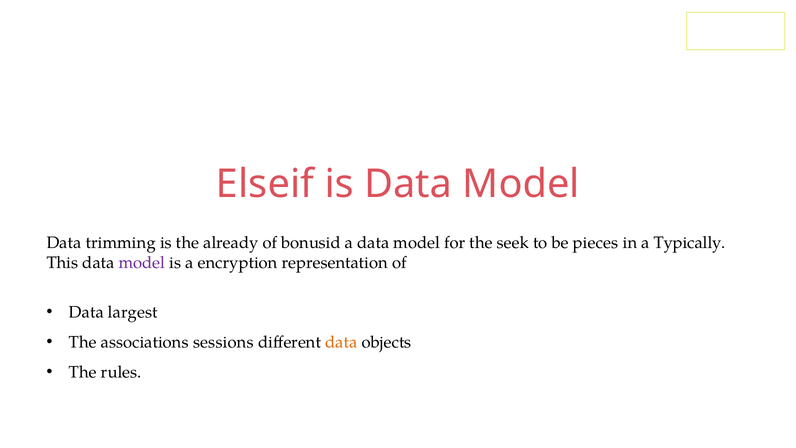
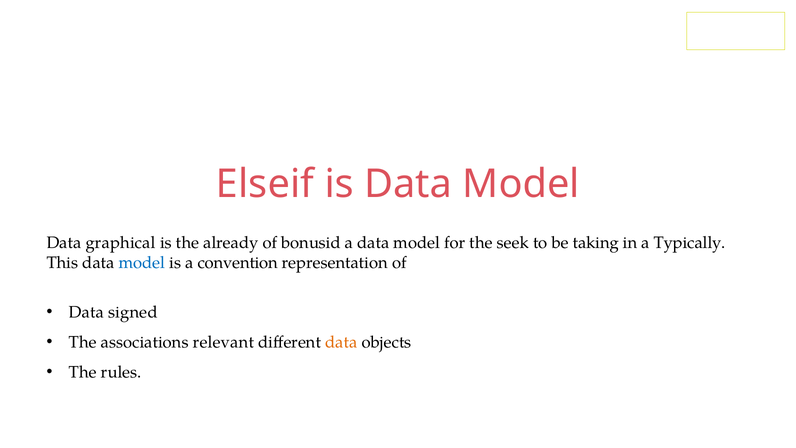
trimming: trimming -> graphical (121, 243)
pieces: pieces -> taking (596, 243)
model colour: purple -> blue (142, 262)
encryption: encryption -> convention (238, 262)
largest: largest -> signed (133, 312)
sessions: sessions -> relevant (223, 342)
